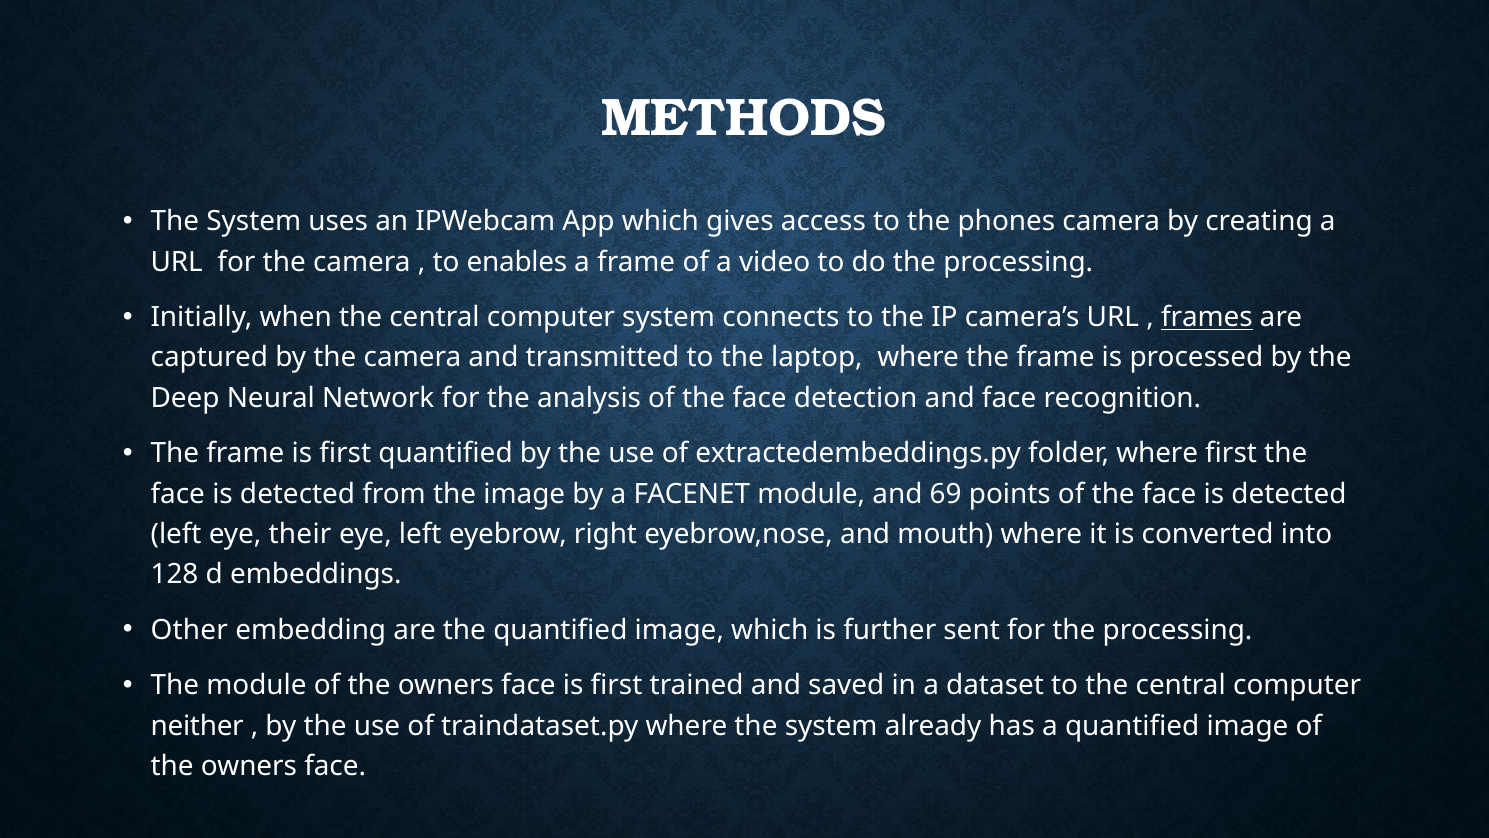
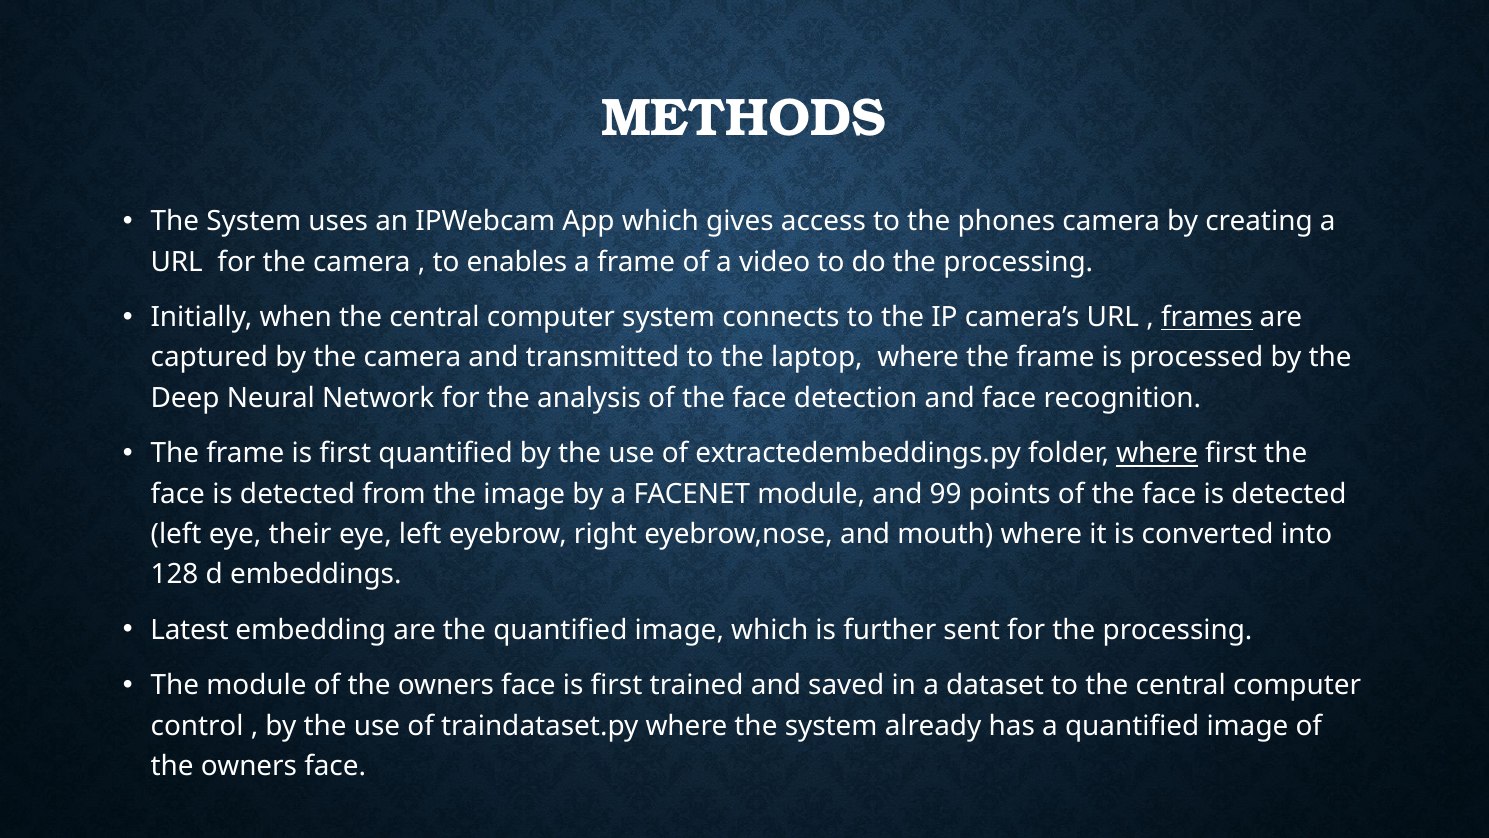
where underline: none -> present (1157, 453)
69: 69 -> 99 (946, 494)
Other: Other -> Latest (190, 630)
neither: neither -> control (197, 726)
